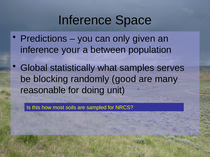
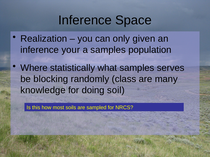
Predictions: Predictions -> Realization (44, 39)
a between: between -> samples (108, 50)
Global: Global -> Where (34, 68)
good: good -> class (124, 79)
reasonable: reasonable -> knowledge (43, 90)
unit: unit -> soil (116, 90)
